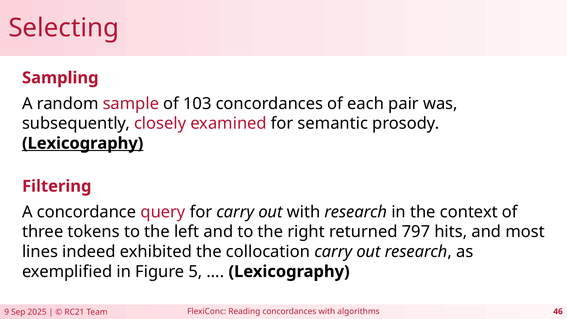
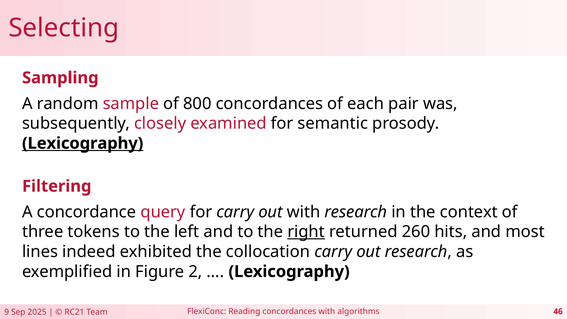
103: 103 -> 800 (197, 104)
right underline: none -> present (306, 232)
797: 797 -> 260 (416, 232)
5: 5 -> 2 (195, 272)
